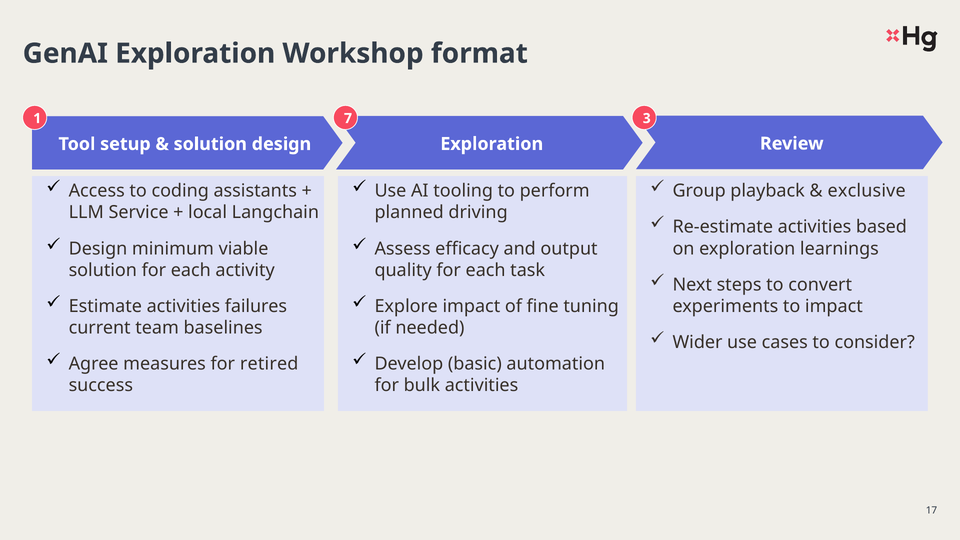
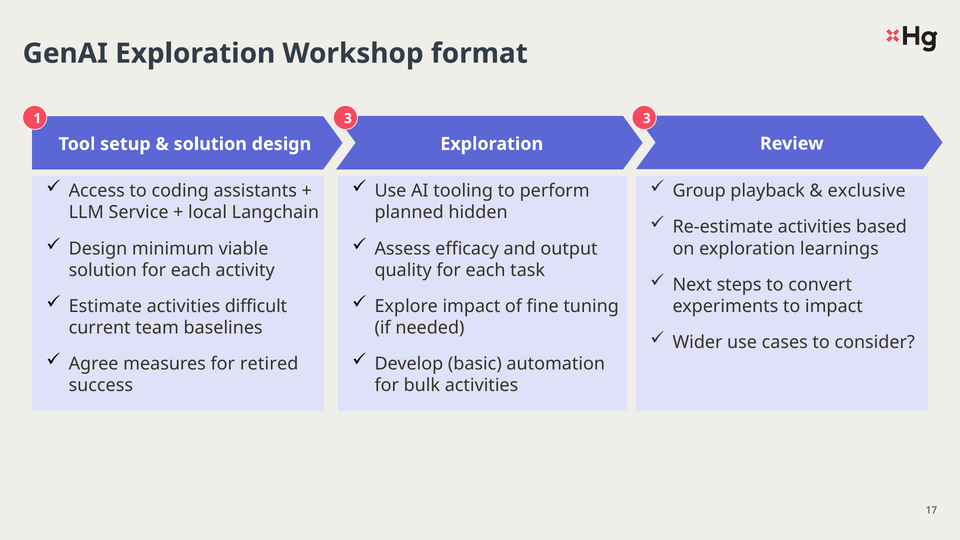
1 7: 7 -> 3 (348, 118)
driving: driving -> hidden (478, 213)
failures: failures -> difficult (256, 306)
